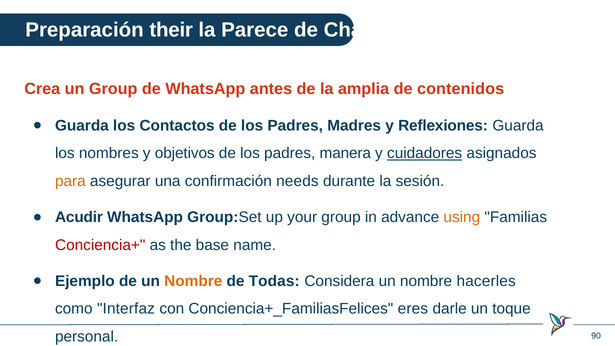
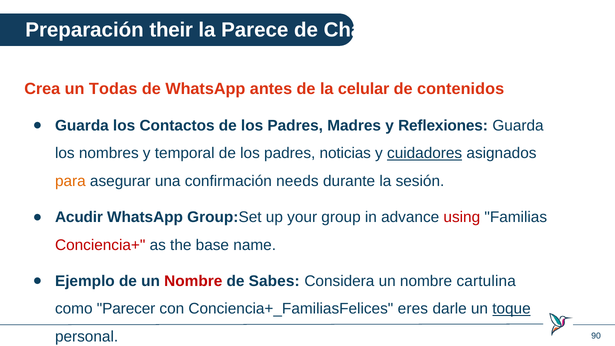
un Group: Group -> Todas (113, 89)
amplia: amplia -> celular (364, 89)
objetivos: objetivos -> temporal (185, 153)
manera: manera -> noticias (345, 153)
using colour: orange -> red (462, 217)
Nombre colour: orange -> red (193, 281)
Todas: Todas -> Sabes (274, 281)
hacerles: hacerles -> cartulina (486, 281)
Interfaz: Interfaz -> Parecer (126, 309)
toque underline: none -> present (511, 309)
